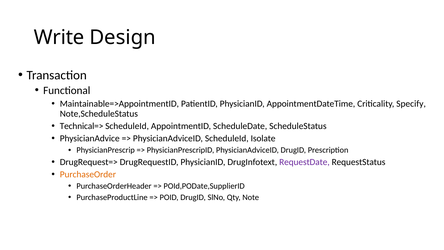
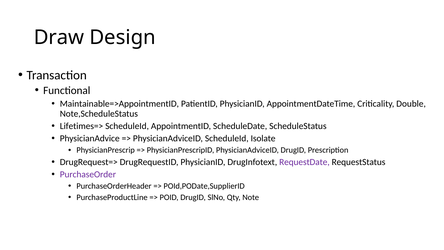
Write: Write -> Draw (59, 37)
Specify: Specify -> Double (411, 104)
Technical=>: Technical=> -> Lifetimes=> (82, 126)
PurchaseOrder colour: orange -> purple (88, 174)
